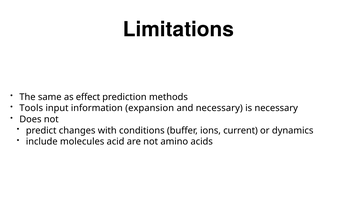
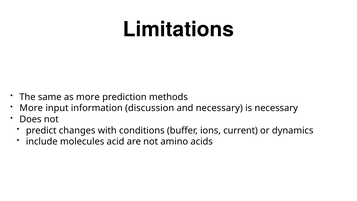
as effect: effect -> more (88, 97)
Tools: Tools -> More (31, 108)
expansion: expansion -> discussion (150, 108)
